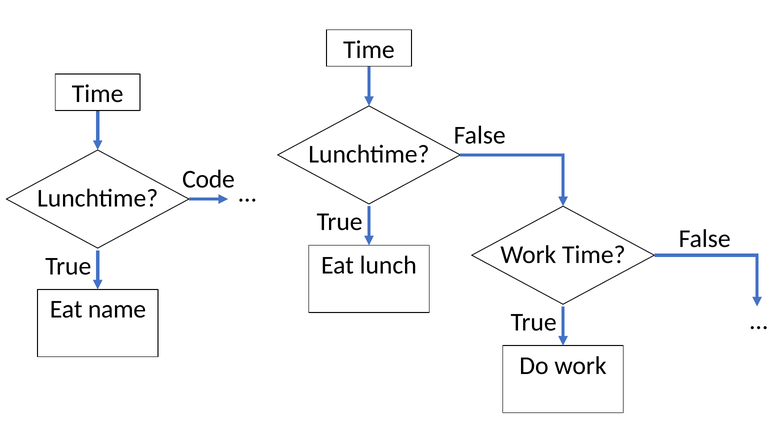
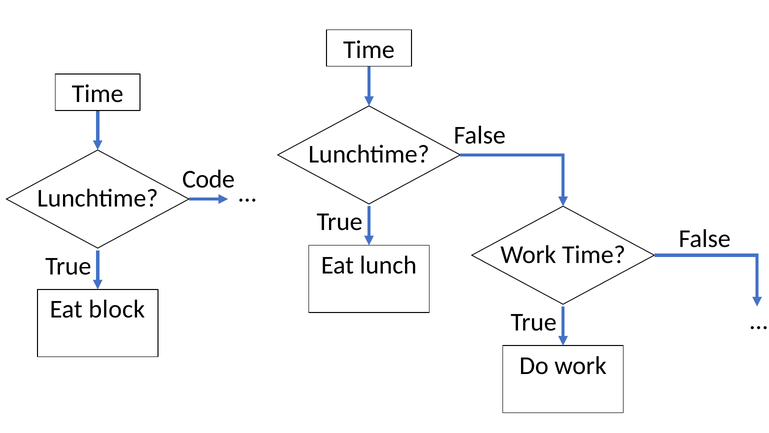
name: name -> block (117, 309)
